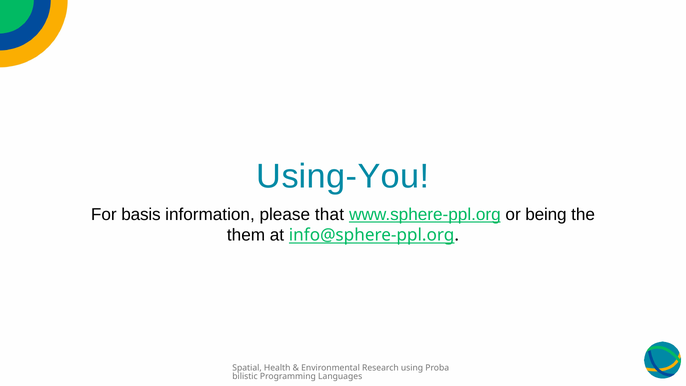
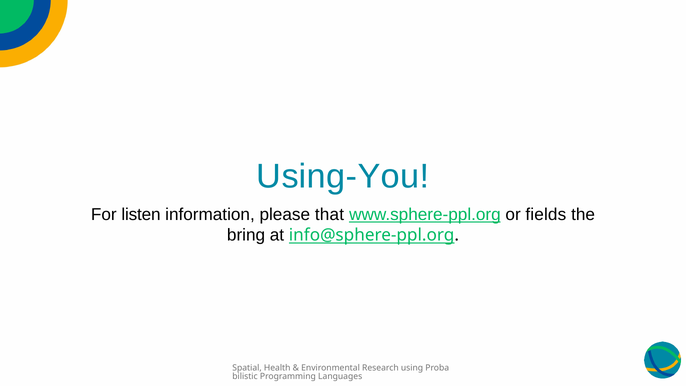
basis: basis -> listen (141, 214)
being: being -> fields (546, 214)
them: them -> bring (246, 235)
